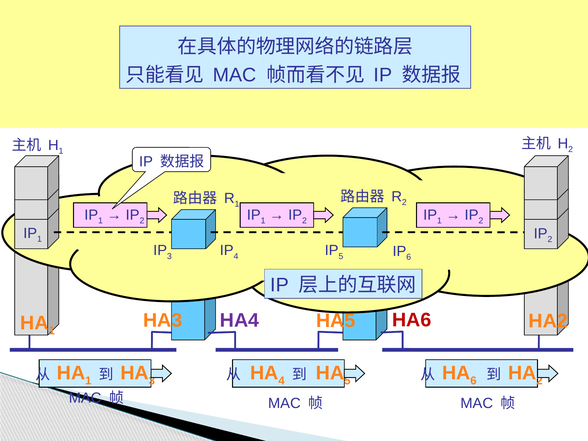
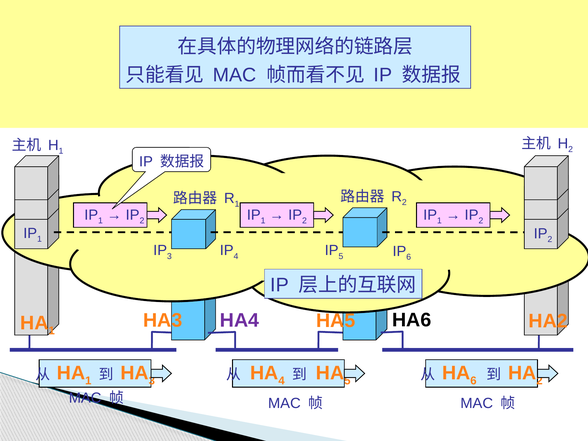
HA6 colour: red -> black (412, 320)
